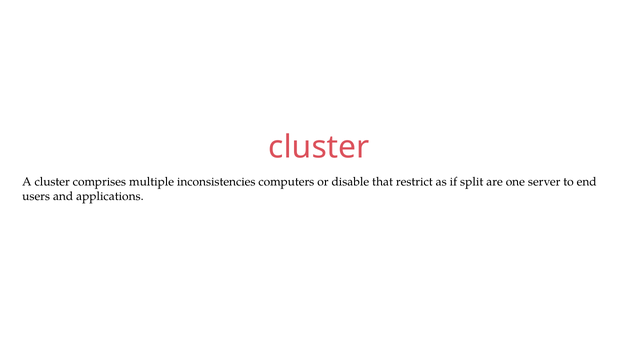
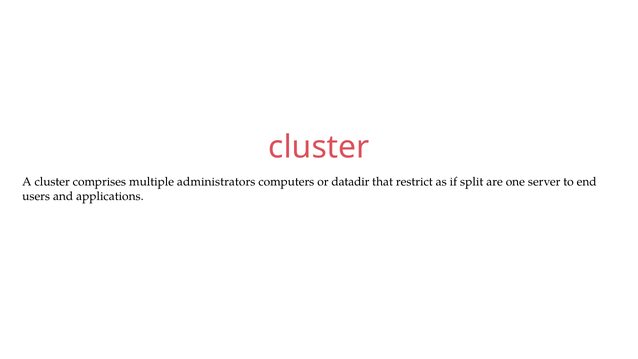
inconsistencies: inconsistencies -> administrators (216, 182)
disable: disable -> datadir (350, 182)
